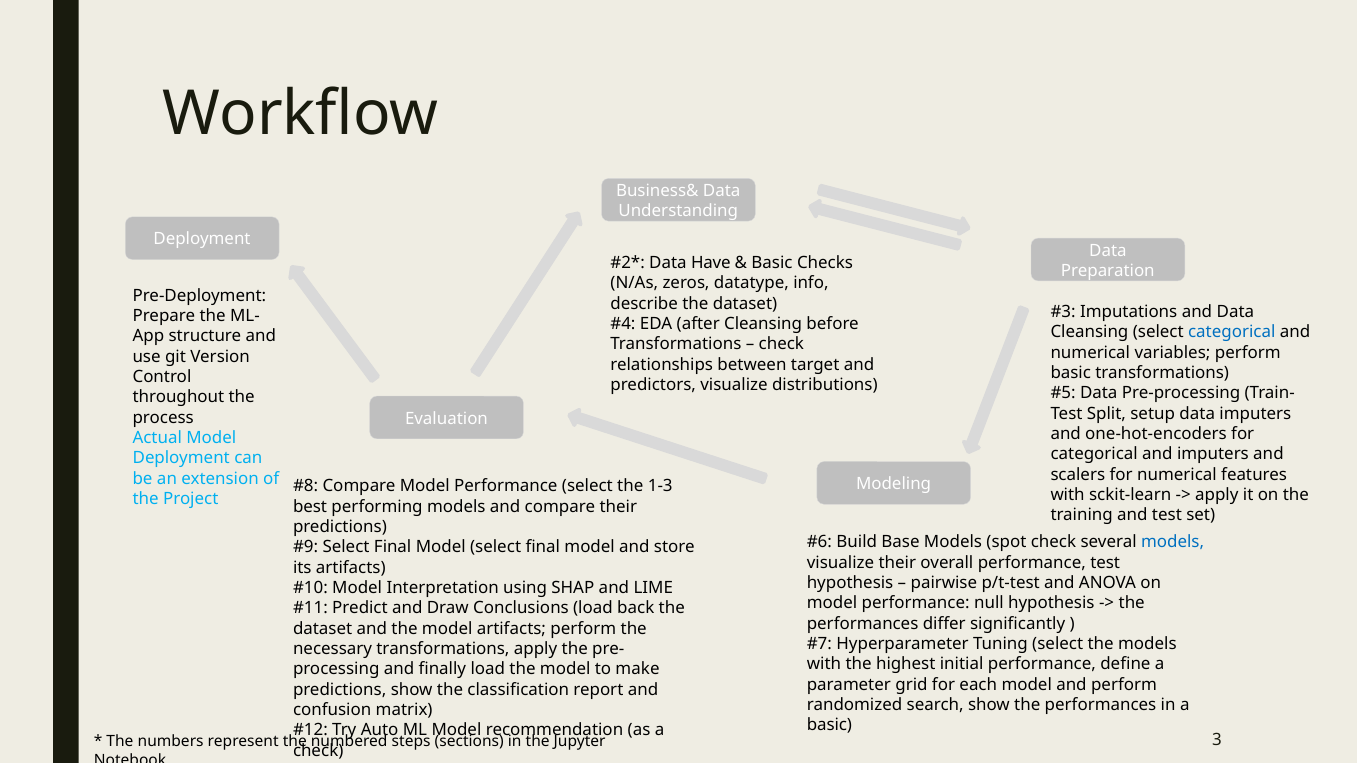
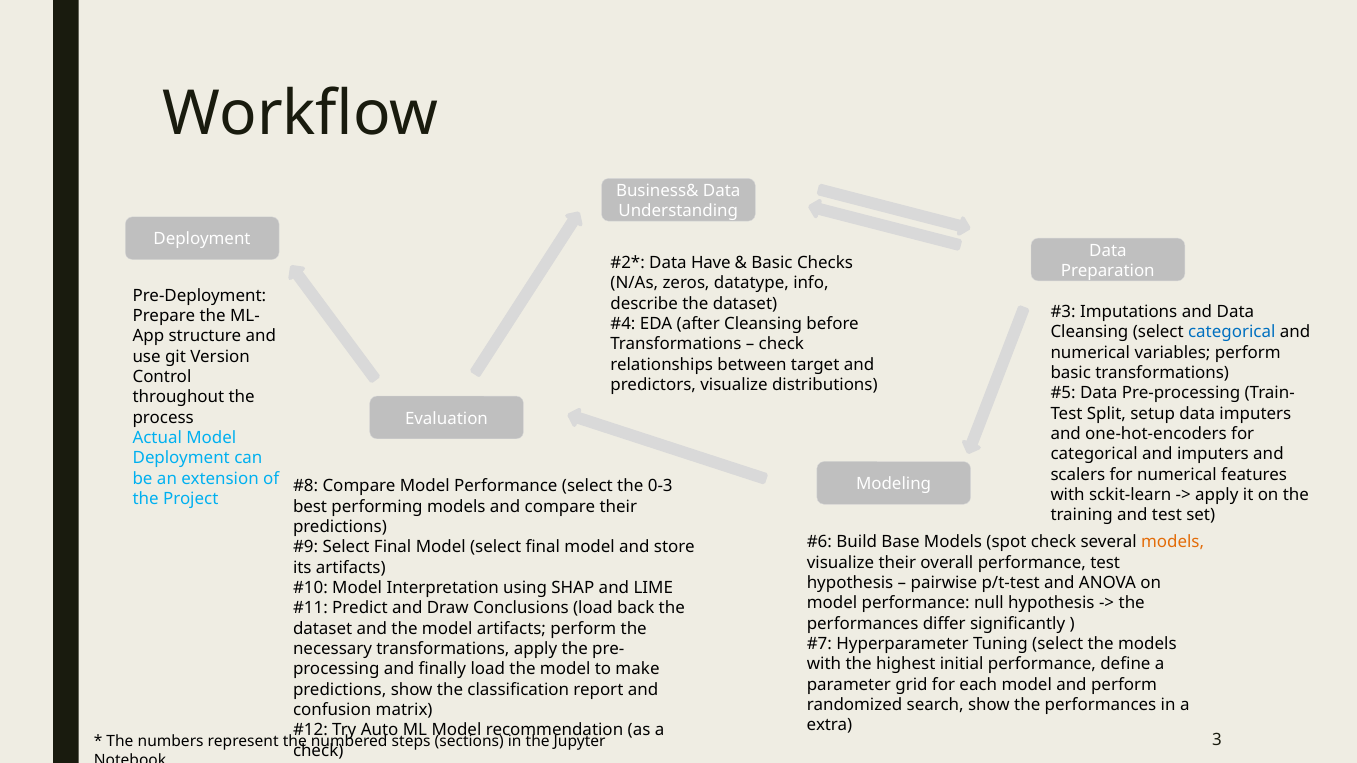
1-3: 1-3 -> 0-3 (660, 486)
models colour: blue -> orange (1173, 543)
basic: basic -> extra (829, 726)
